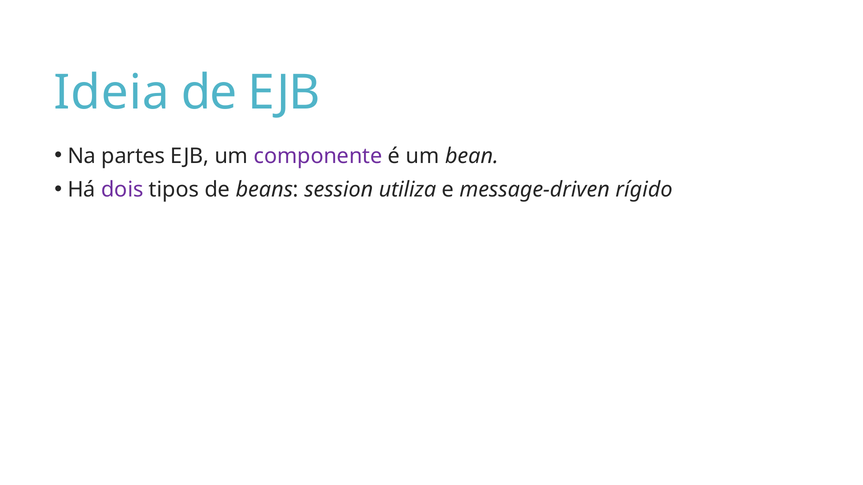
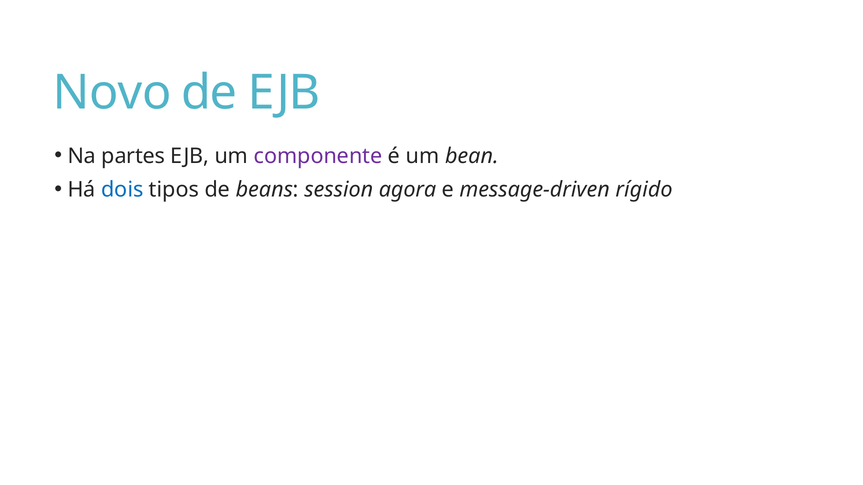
Ideia: Ideia -> Novo (112, 93)
dois colour: purple -> blue (122, 190)
utiliza: utiliza -> agora (407, 190)
